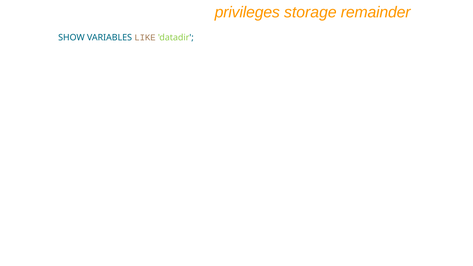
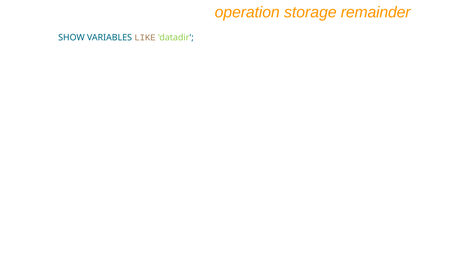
privileges: privileges -> operation (247, 12)
